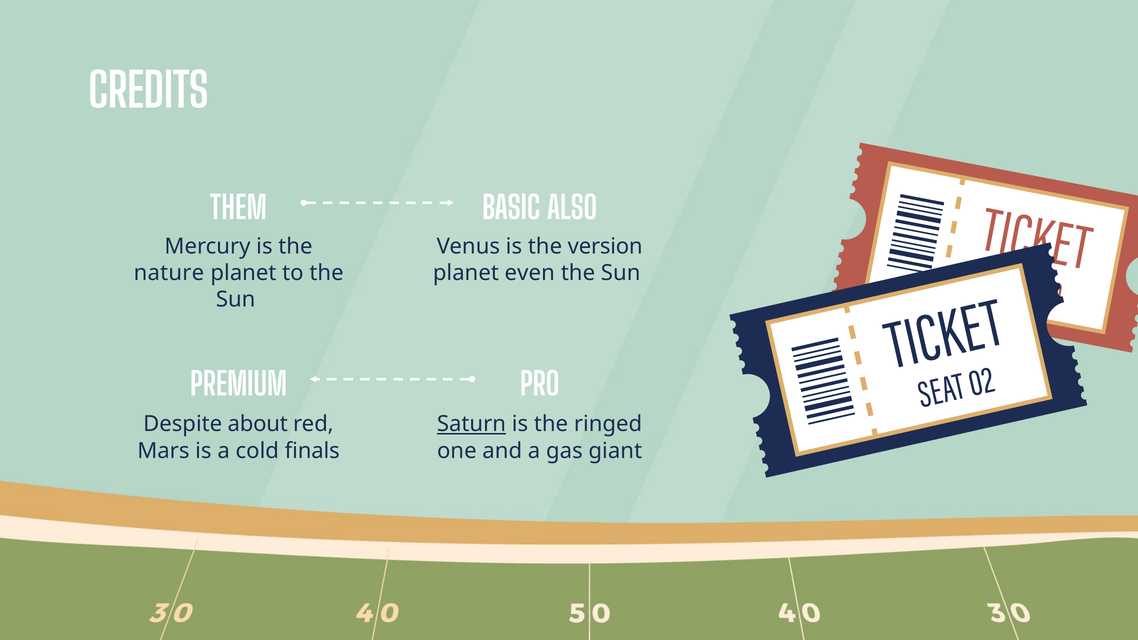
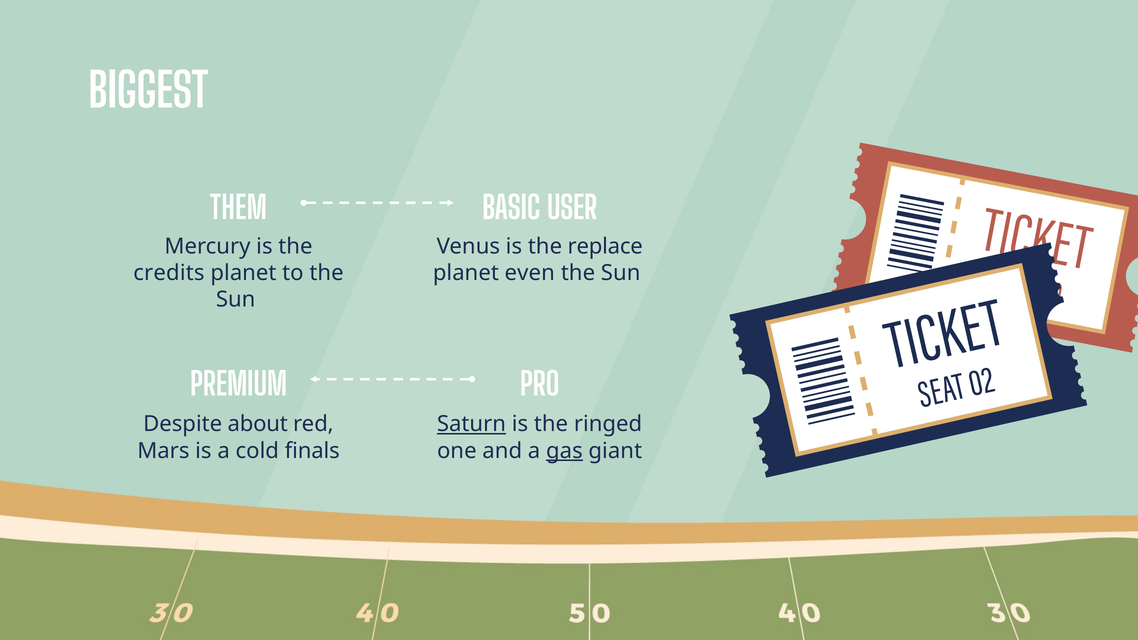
CREDITS: CREDITS -> BIGGEST (148, 92)
ALSO: ALSO -> USER (572, 209)
version: version -> replace (605, 246)
nature: nature -> credits (169, 273)
gas underline: none -> present (564, 451)
